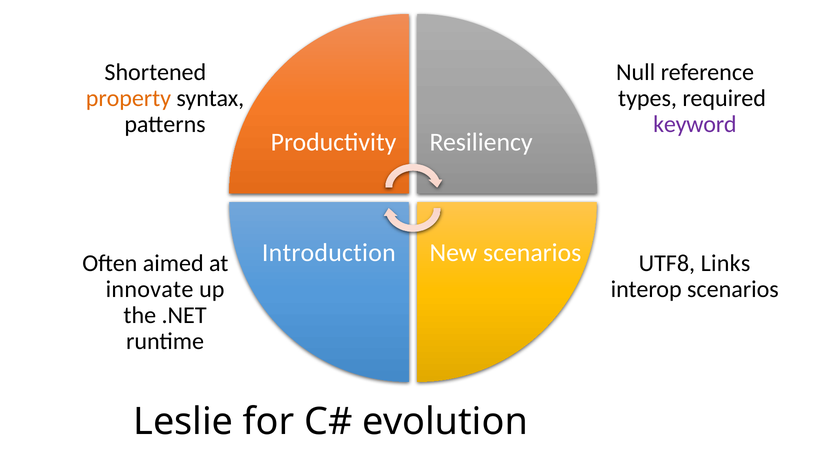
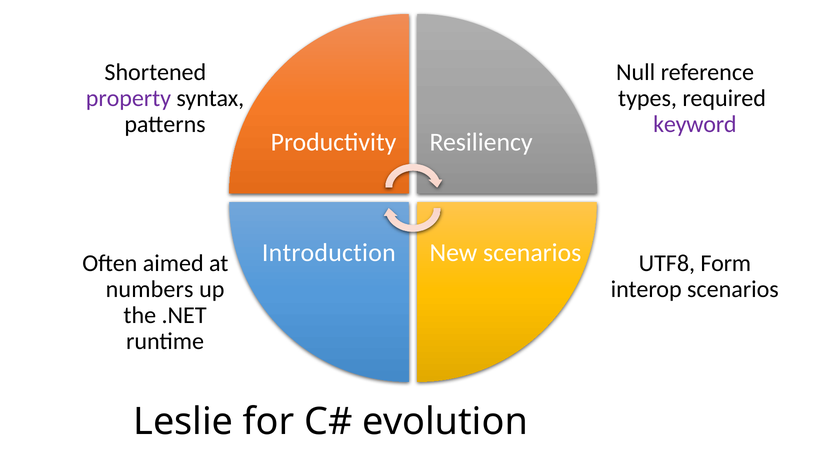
property colour: orange -> purple (128, 98)
Links: Links -> Form (726, 263)
innovate: innovate -> numbers (150, 289)
